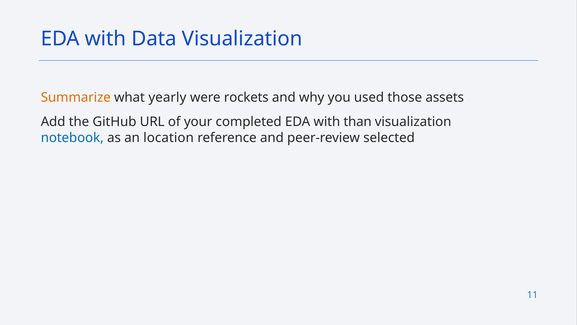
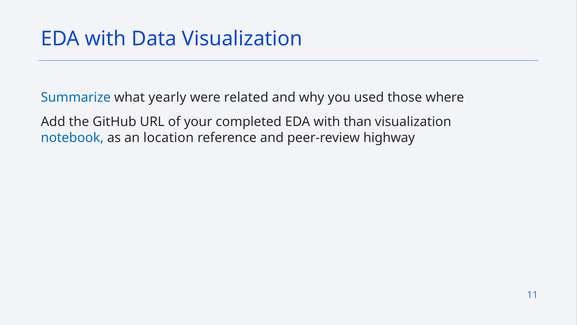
Summarize colour: orange -> blue (76, 97)
rockets: rockets -> related (246, 97)
assets: assets -> where (445, 97)
selected: selected -> highway (389, 138)
